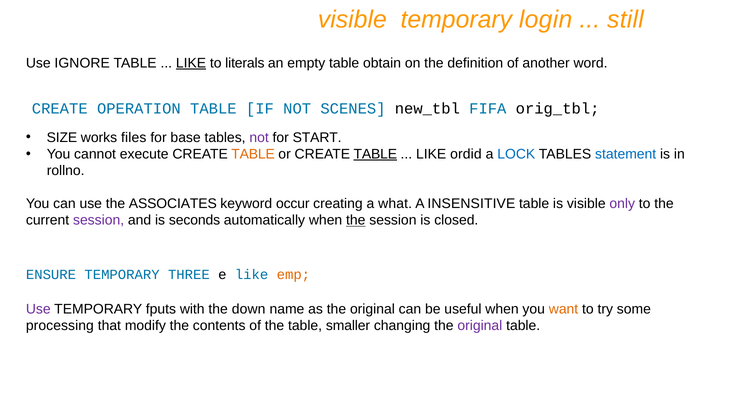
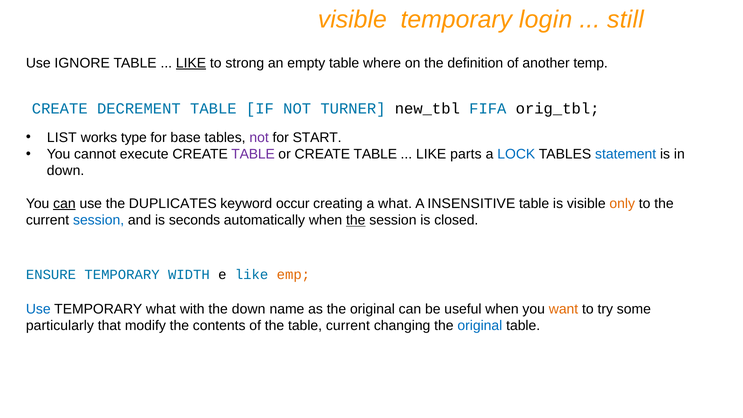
literals: literals -> strong (245, 63)
obtain: obtain -> where (382, 63)
word: word -> temp (591, 63)
OPERATION: OPERATION -> DECREMENT (139, 108)
SCENES: SCENES -> TURNER (353, 108)
SIZE: SIZE -> LIST (62, 137)
files: files -> type (134, 137)
TABLE colour: orange -> purple (253, 154)
TABLE underline: present -> none (375, 154)
ordid: ordid -> parts (466, 154)
rollno: rollno -> down (66, 171)
can underline: none -> present (64, 204)
ASSOCIATES: ASSOCIATES -> DUPLICATES (173, 204)
only colour: purple -> orange (622, 204)
session colour: purple -> blue (99, 220)
THREE: THREE -> WIDTH (189, 275)
Use colour: purple -> blue (38, 309)
TEMPORARY fputs: fputs -> what (161, 309)
processing: processing -> particularly (60, 326)
table smaller: smaller -> current (348, 326)
original colour: purple -> blue (480, 326)
